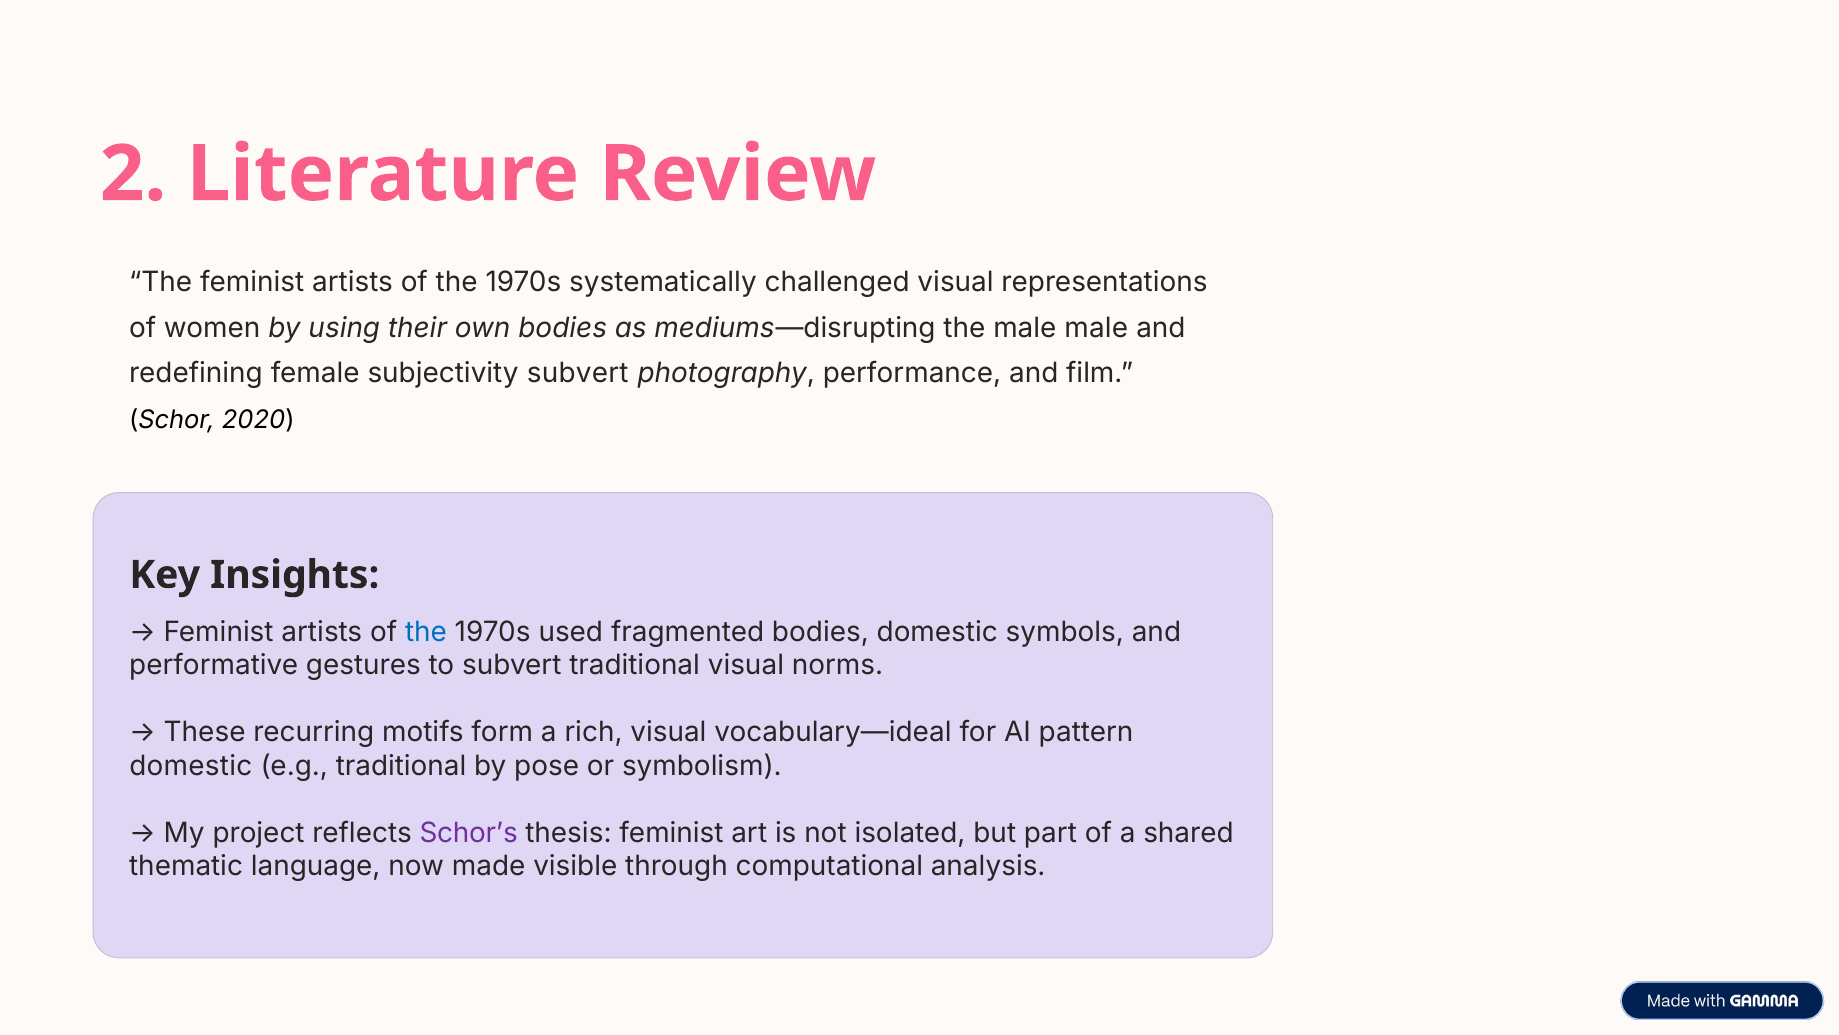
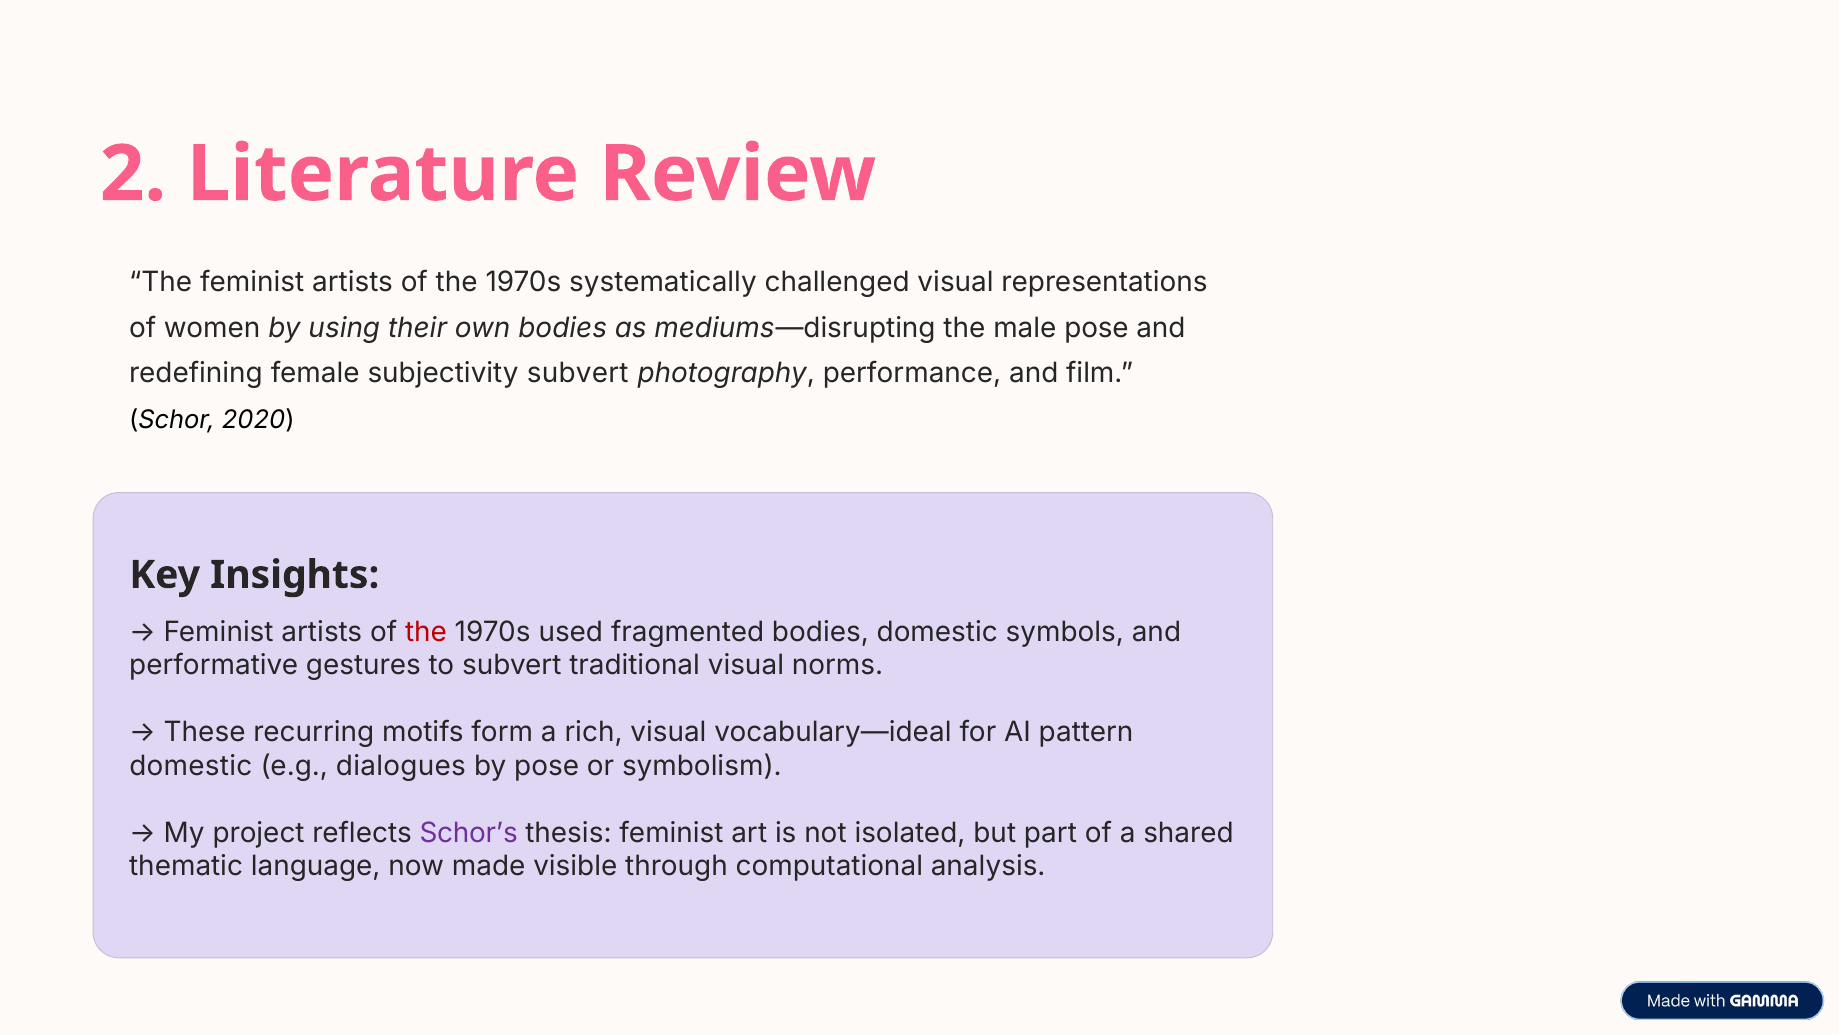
male male: male -> pose (1096, 328)
the colour: blue -> red (426, 631)
e.g traditional: traditional -> dialogues (401, 765)
